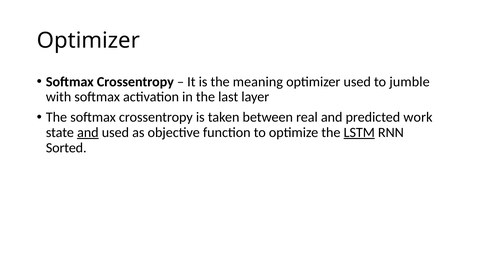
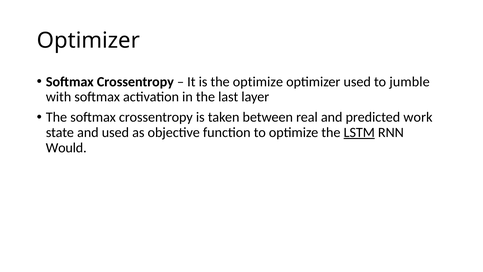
the meaning: meaning -> optimize (258, 82)
and underline: present -> none (88, 132)
Sorted: Sorted -> Would (66, 148)
